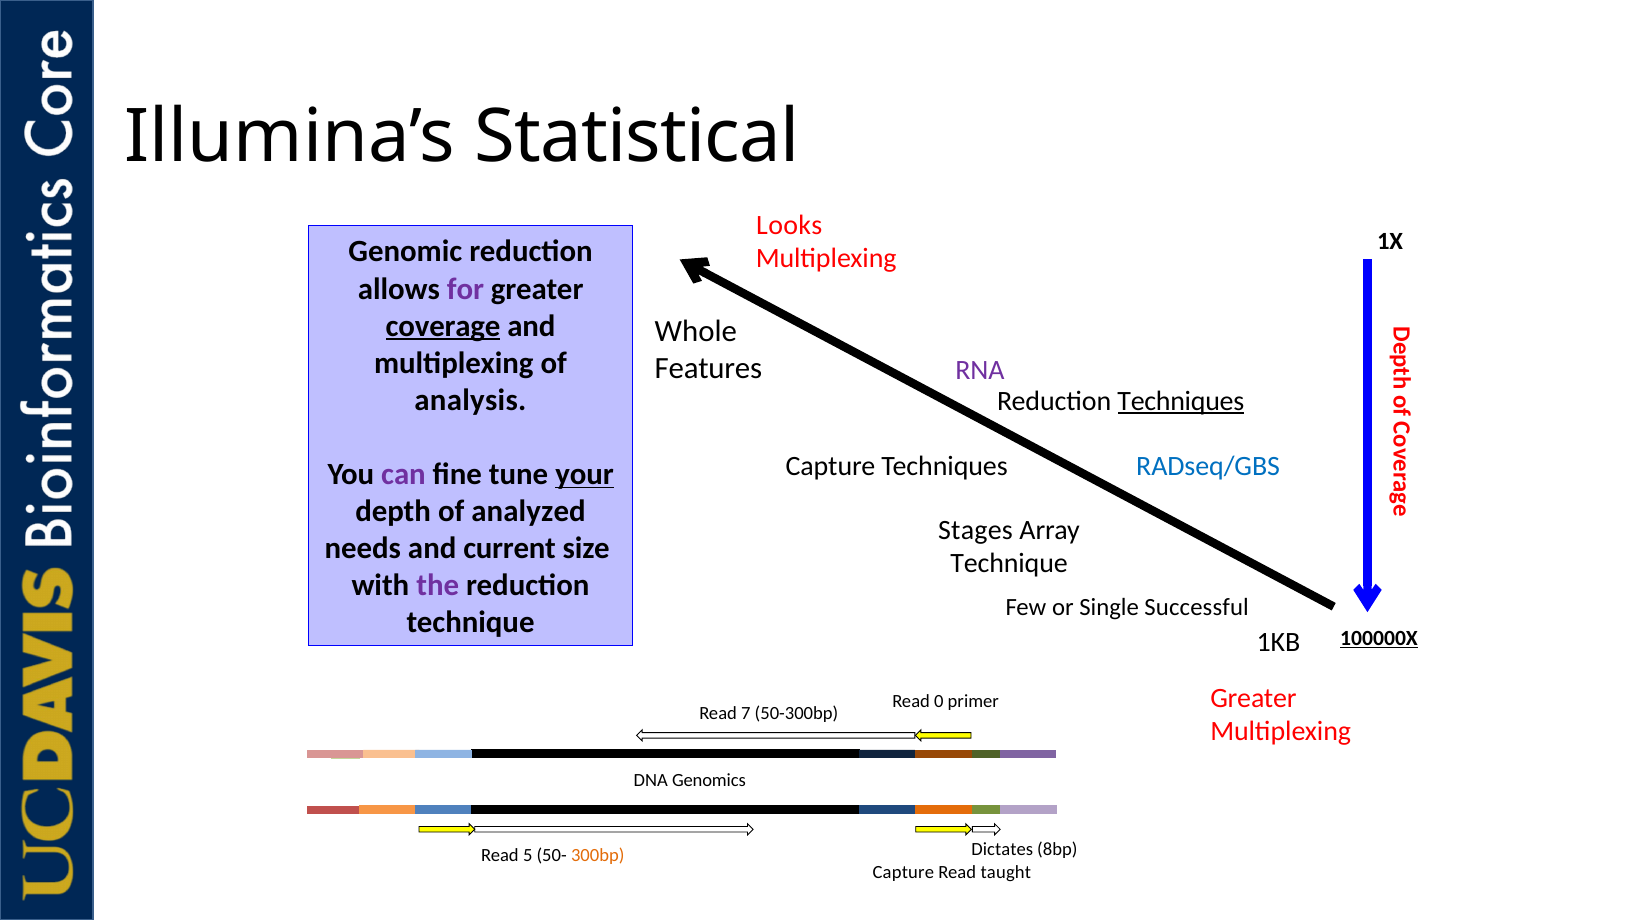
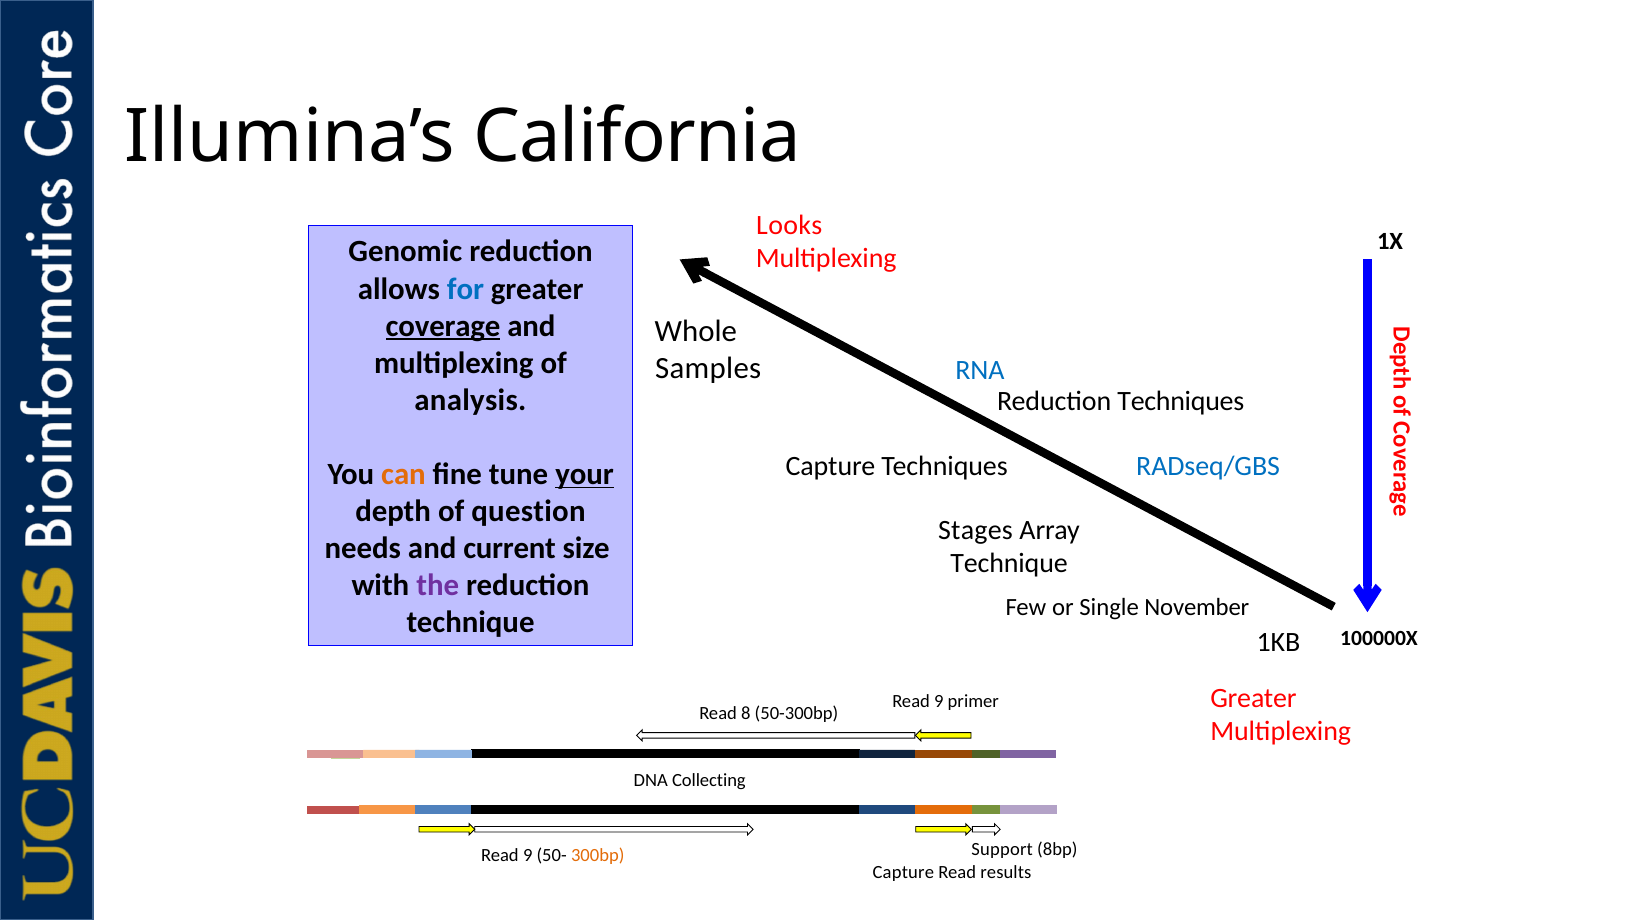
Statistical: Statistical -> California (637, 137)
for colour: purple -> blue (465, 289)
Features: Features -> Samples (708, 368)
RNA colour: purple -> blue (980, 370)
Techniques underline: present -> none (1181, 401)
can colour: purple -> orange (403, 474)
analyzed: analyzed -> question (528, 512)
Successful: Successful -> November (1197, 607)
100000X underline: present -> none (1379, 638)
0: 0 -> 9 (939, 701)
7: 7 -> 8 (746, 713)
Genomics: Genomics -> Collecting (709, 781)
Dictates: Dictates -> Support (1002, 850)
5: 5 -> 9 (528, 856)
taught: taught -> results (1006, 872)
